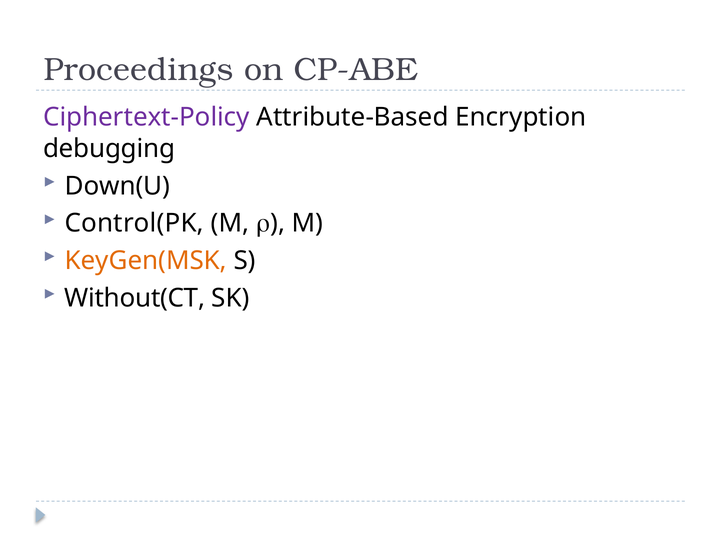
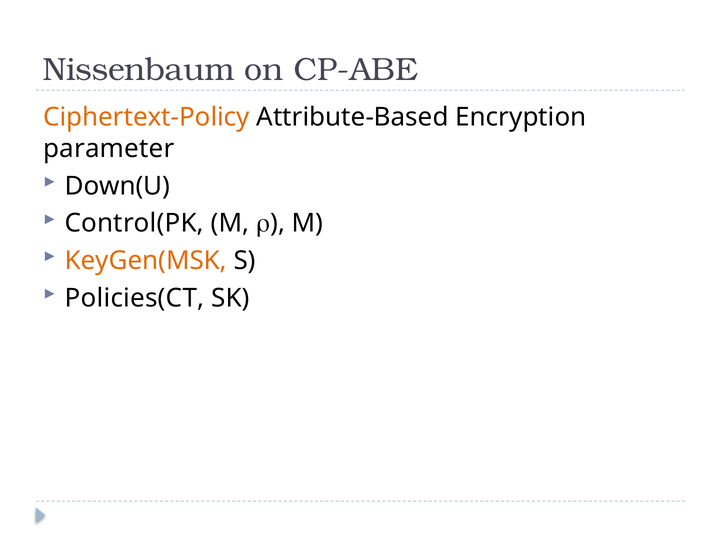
Proceedings: Proceedings -> Nissenbaum (139, 70)
Ciphertext-Policy colour: purple -> orange (146, 117)
debugging: debugging -> parameter (109, 148)
Without(CT: Without(CT -> Policies(CT (135, 298)
